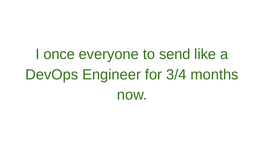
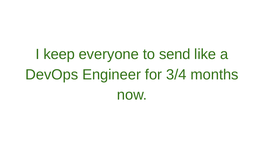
once: once -> keep (59, 54)
